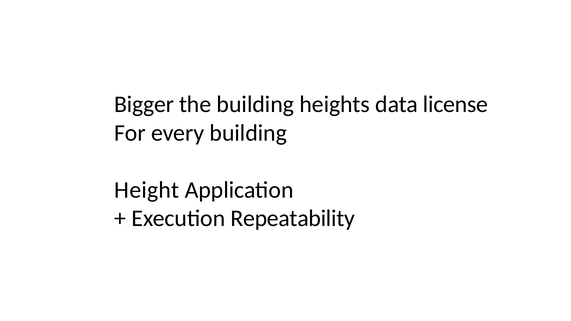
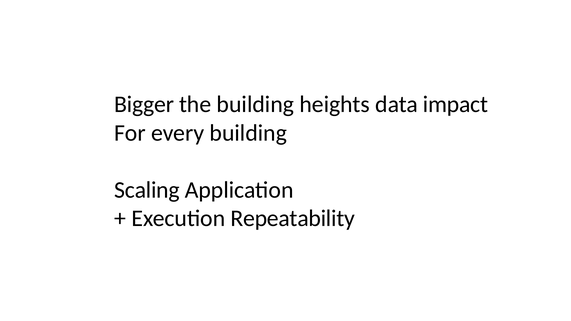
license: license -> impact (455, 104)
Height: Height -> Scaling (147, 190)
